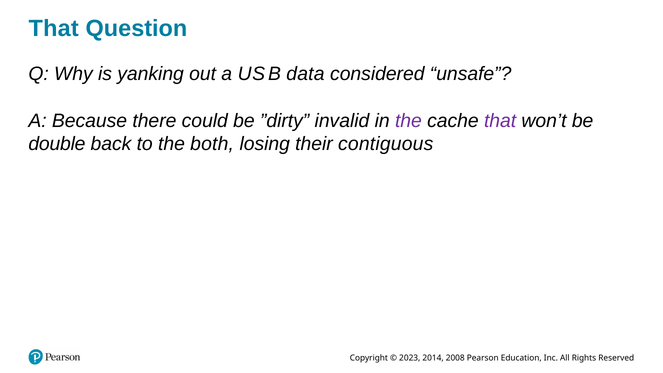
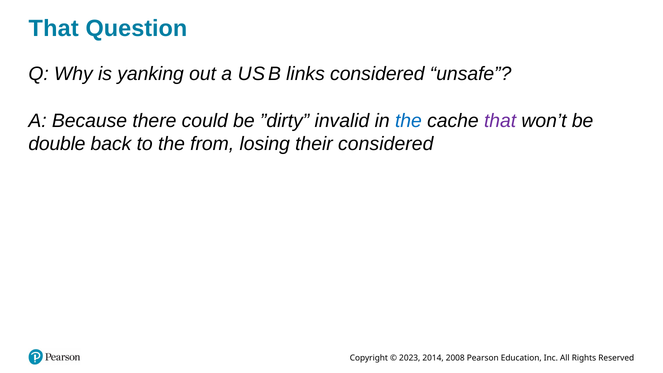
data: data -> links (306, 74)
the colour: purple -> blue (408, 121)
both: both -> from (212, 144)
their contiguous: contiguous -> considered (386, 144)
